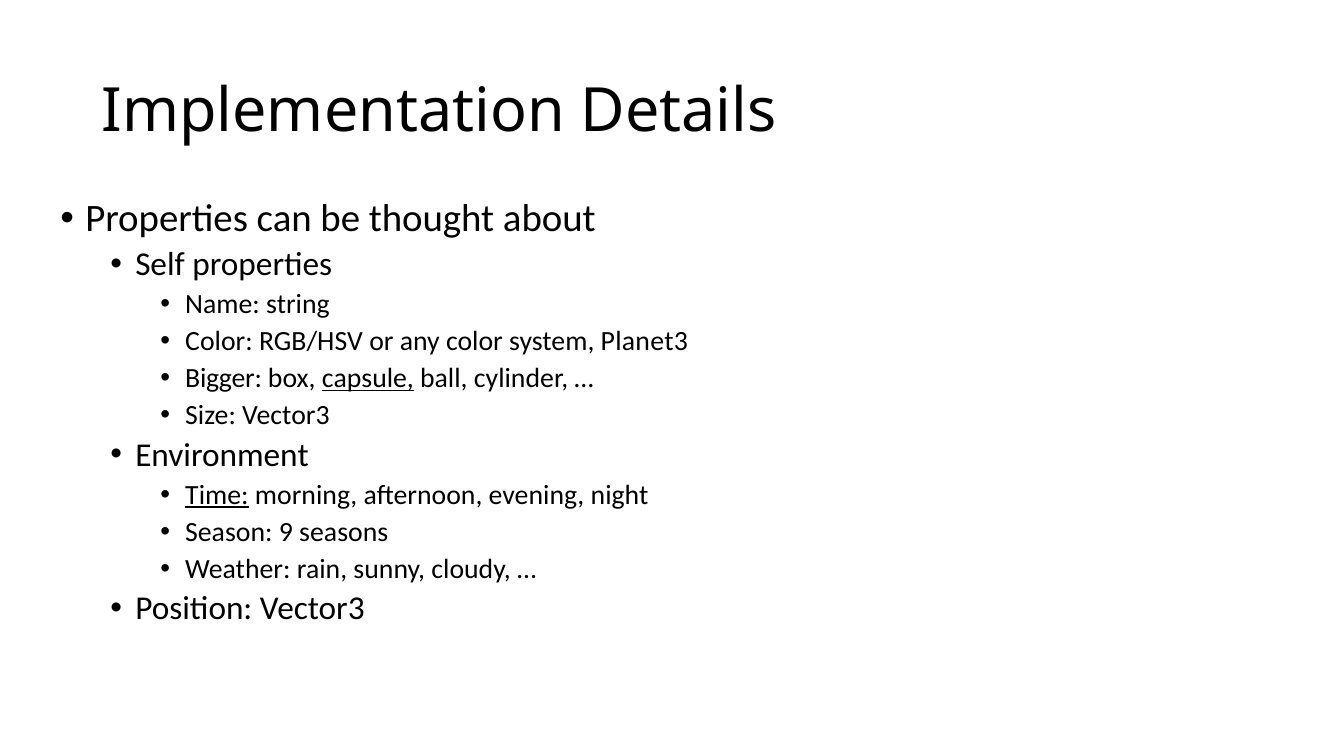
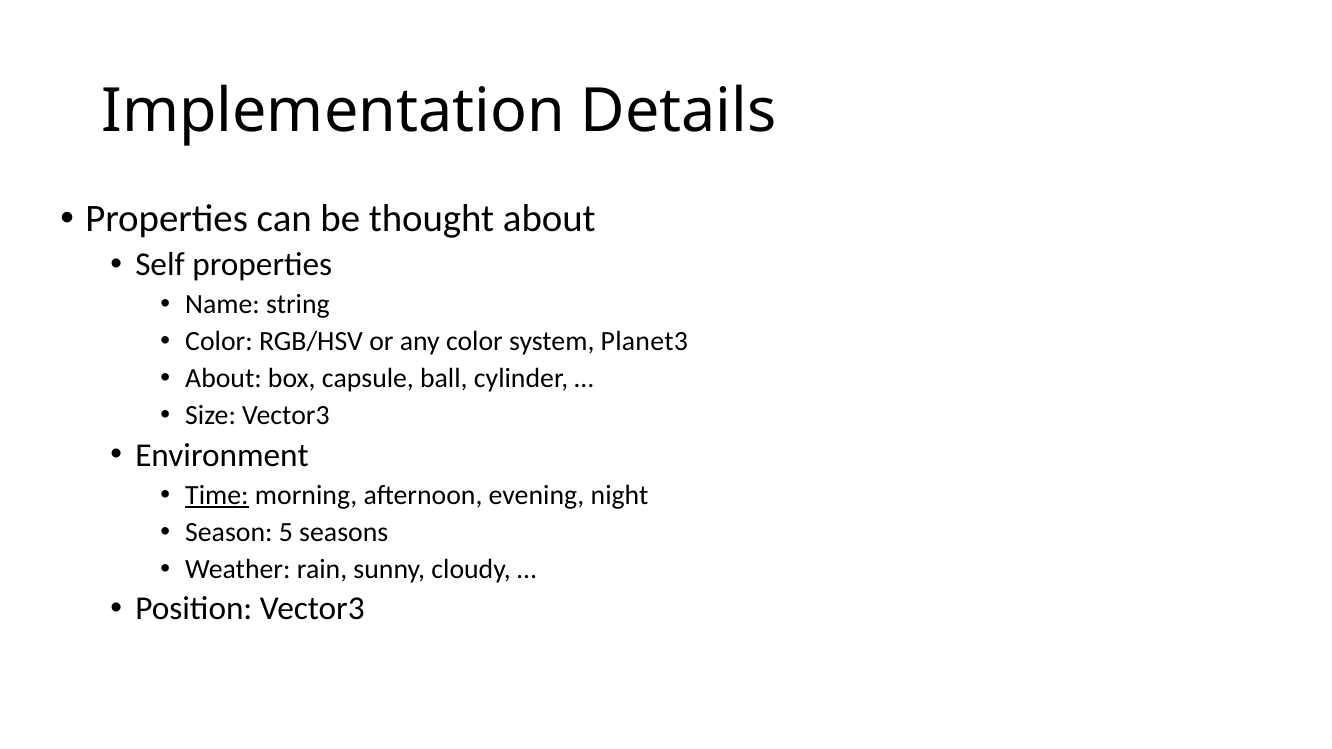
Bigger: Bigger -> About (223, 379)
capsule underline: present -> none (368, 379)
9: 9 -> 5 (286, 532)
